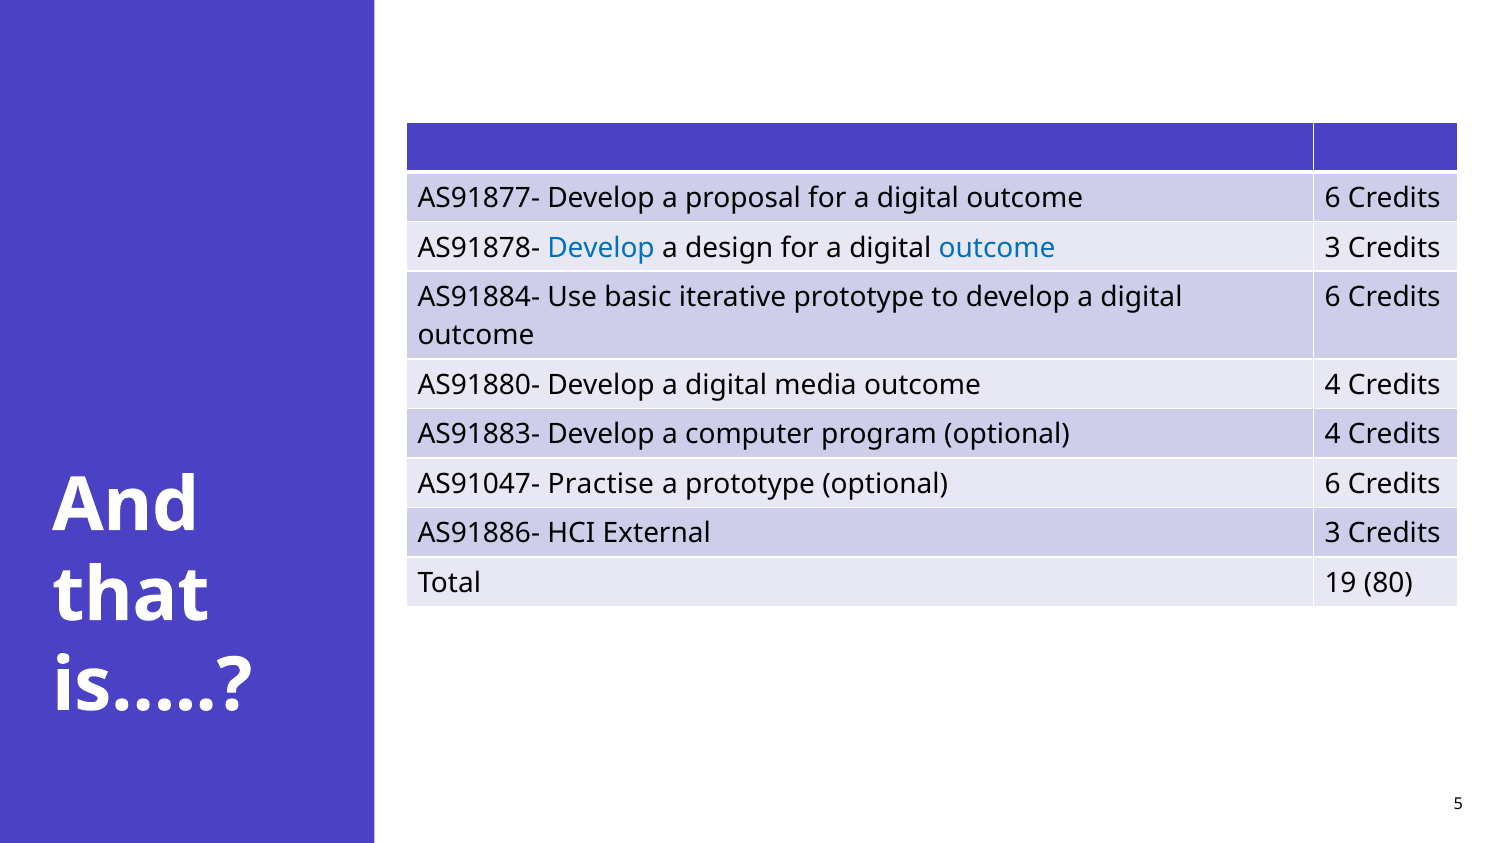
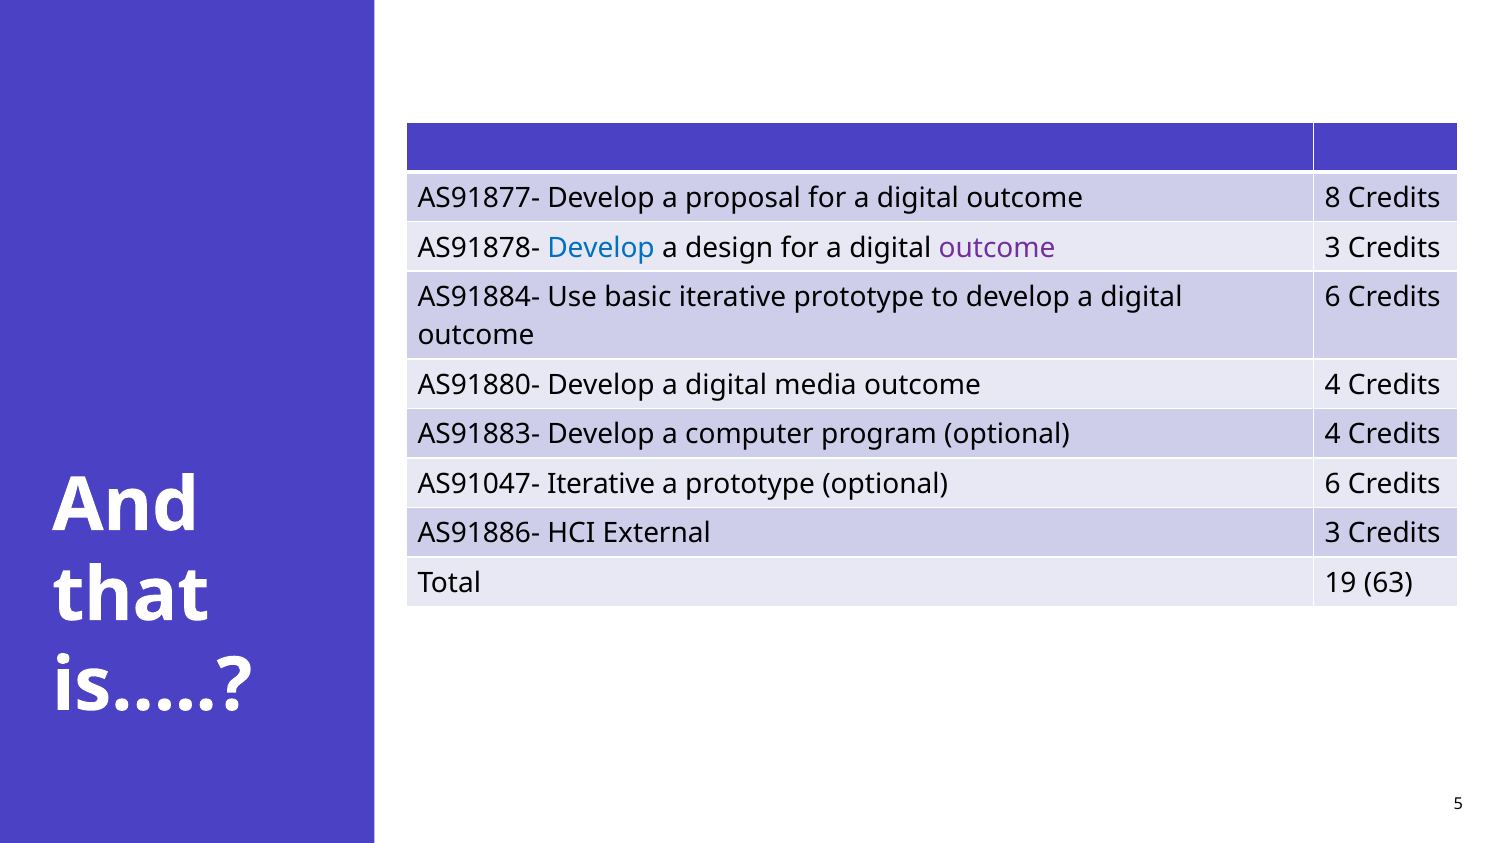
6: 6 -> 8 (1333, 198)
outcome colour: blue -> purple (997, 248)
AS91047- Practise: Practise -> Iterative (601, 484)
80: 80 -> 63 (1388, 583)
